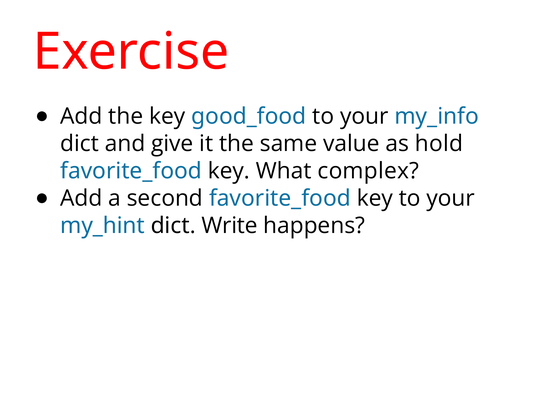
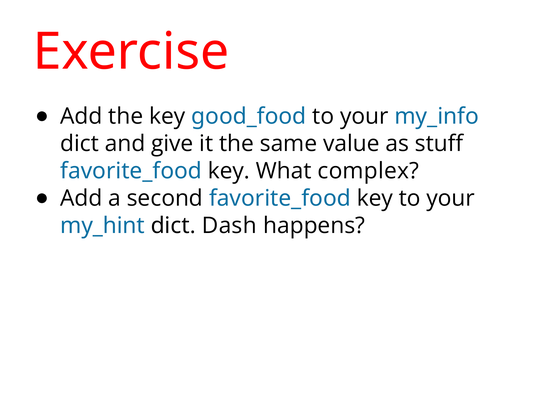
hold: hold -> stuff (439, 144)
Write: Write -> Dash (229, 226)
